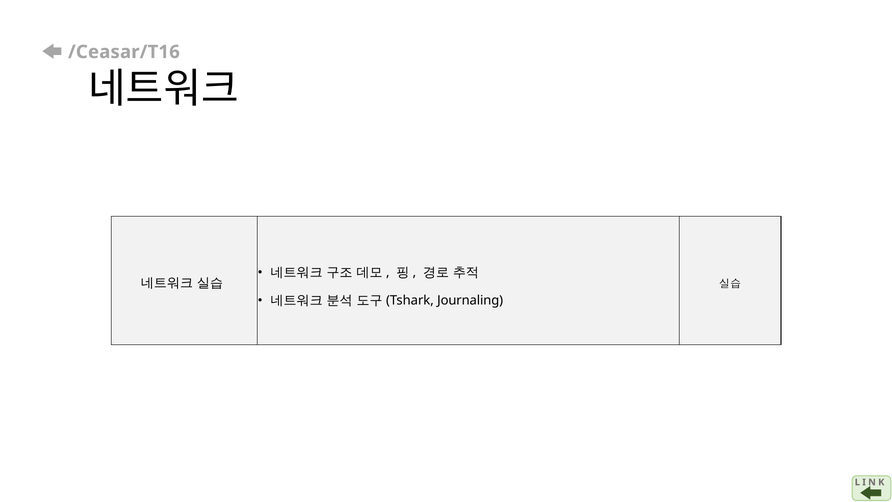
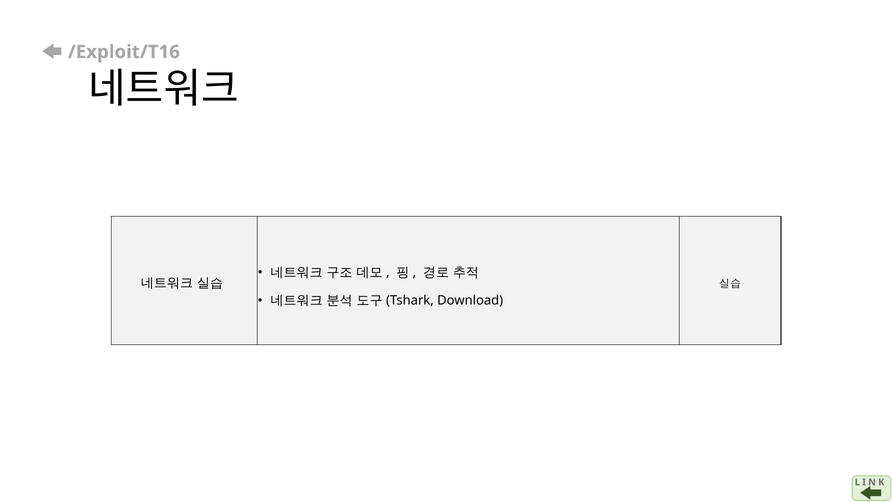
/Ceasar/T16: /Ceasar/T16 -> /Exploit/T16 (124, 52)
Journaling: Journaling -> Download (470, 300)
